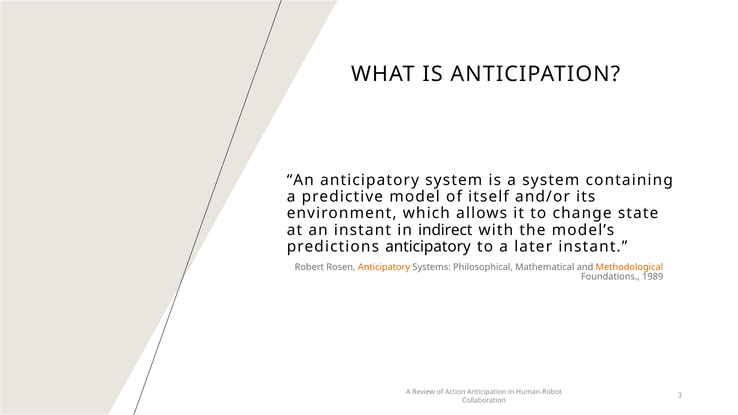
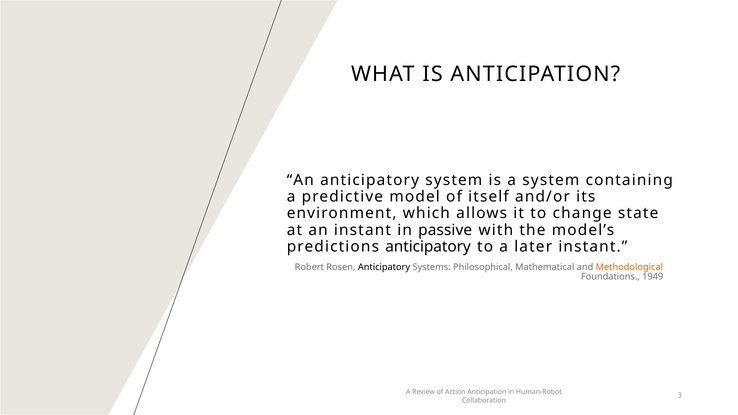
indirect: indirect -> passive (445, 230)
Anticipatory colour: orange -> black (384, 267)
1989: 1989 -> 1949 (653, 277)
